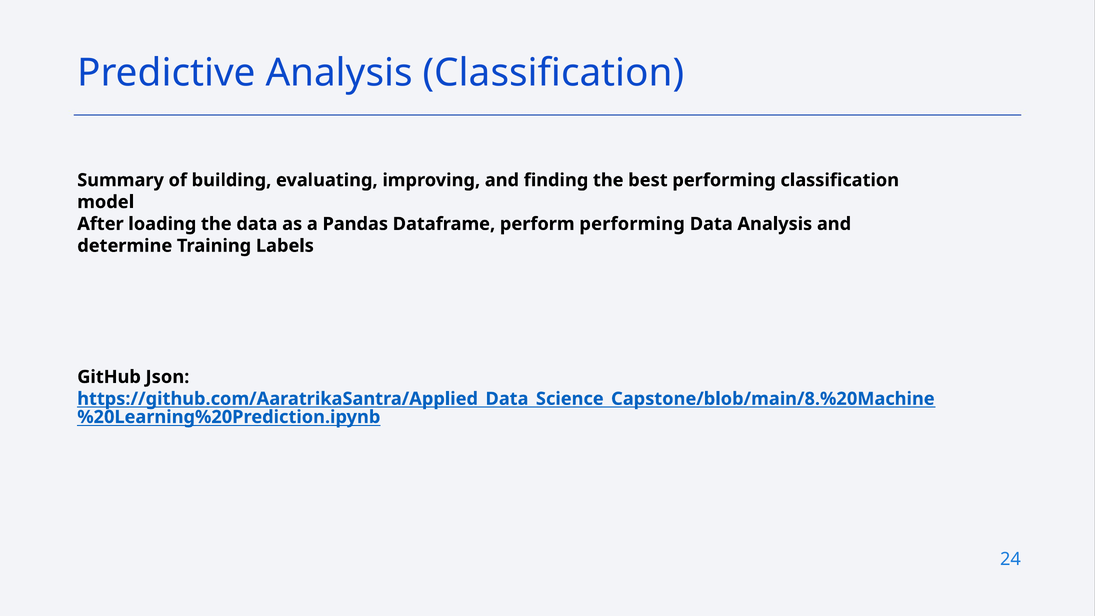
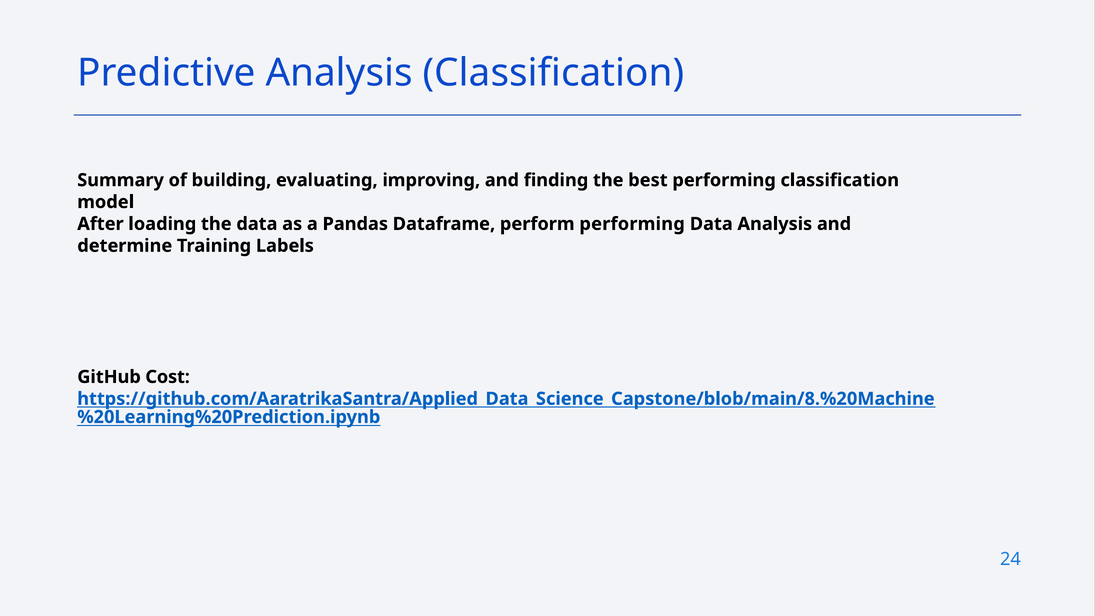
Json: Json -> Cost (168, 377)
